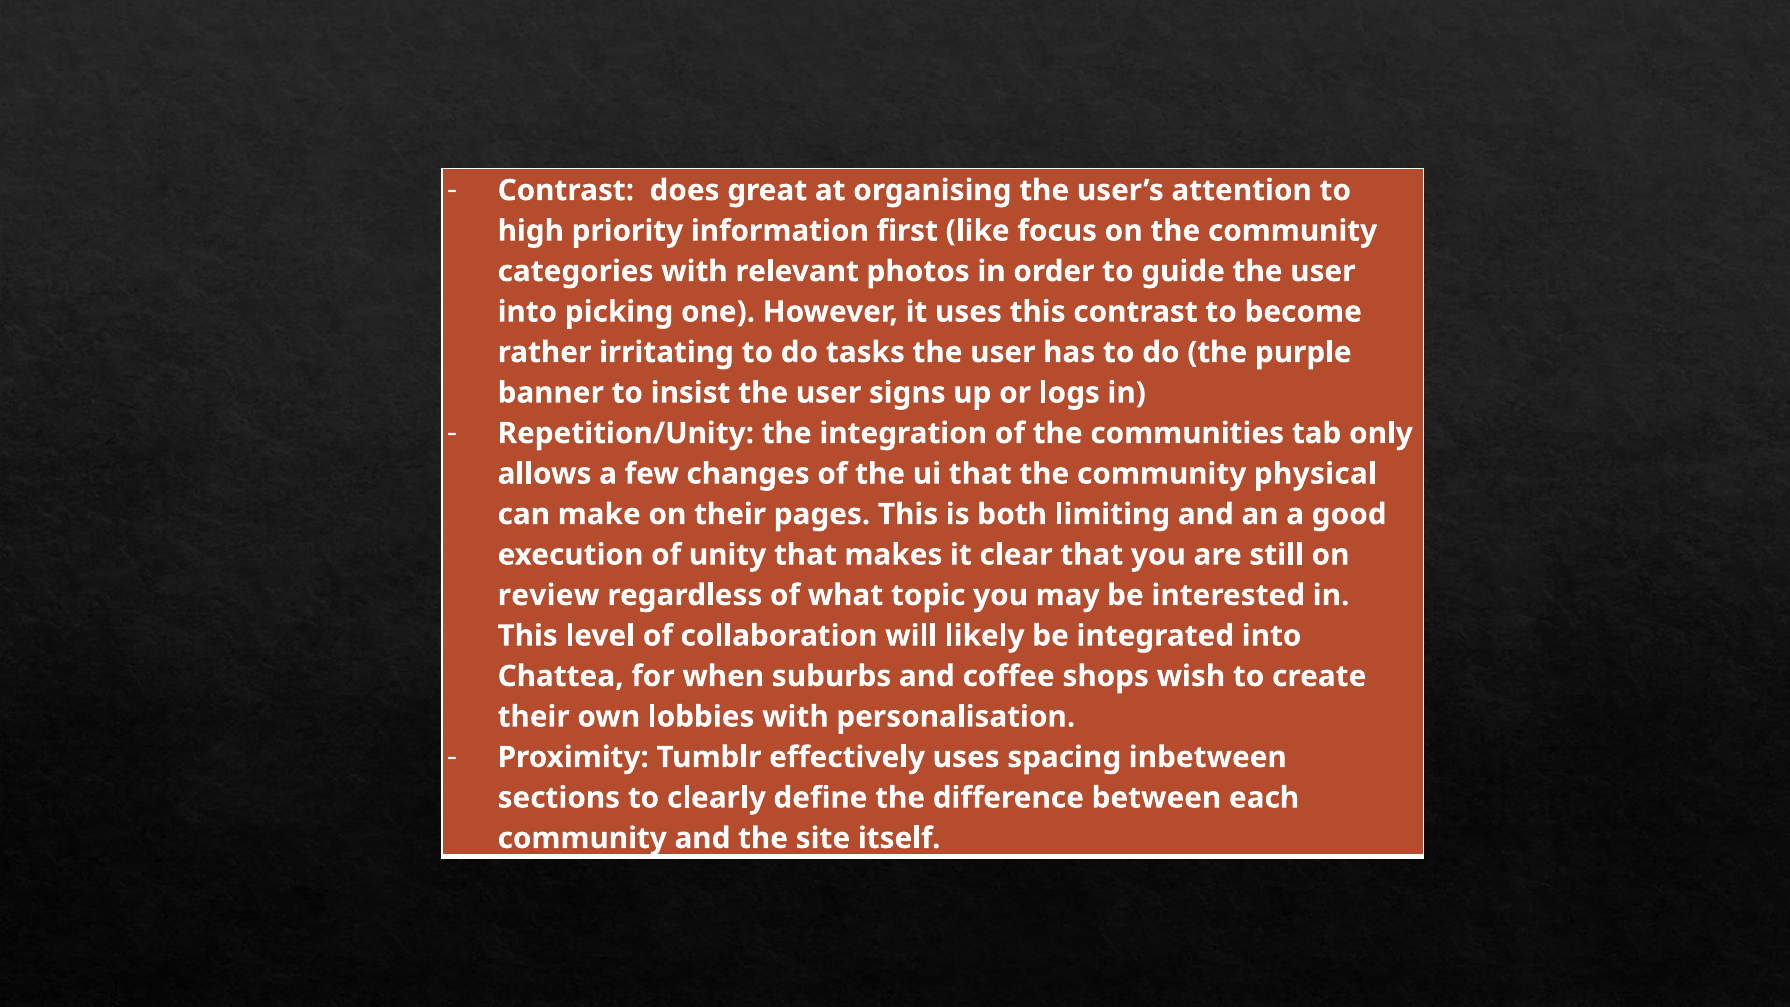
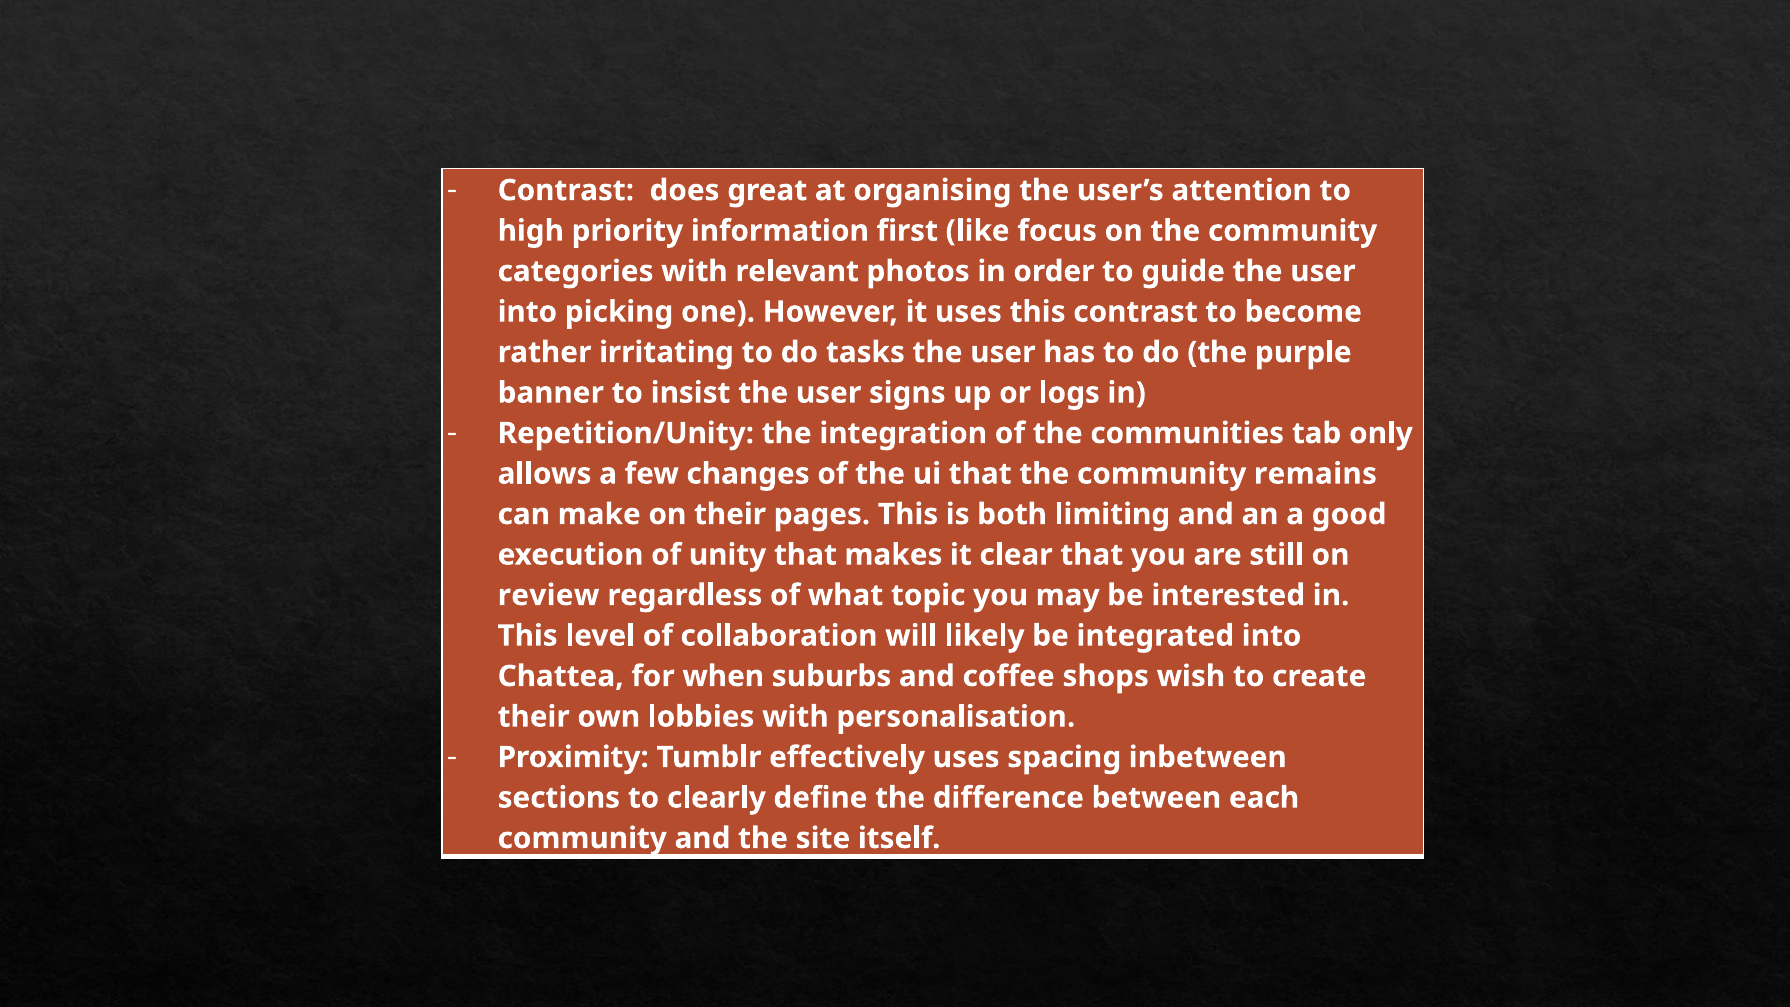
physical: physical -> remains (1315, 474)
